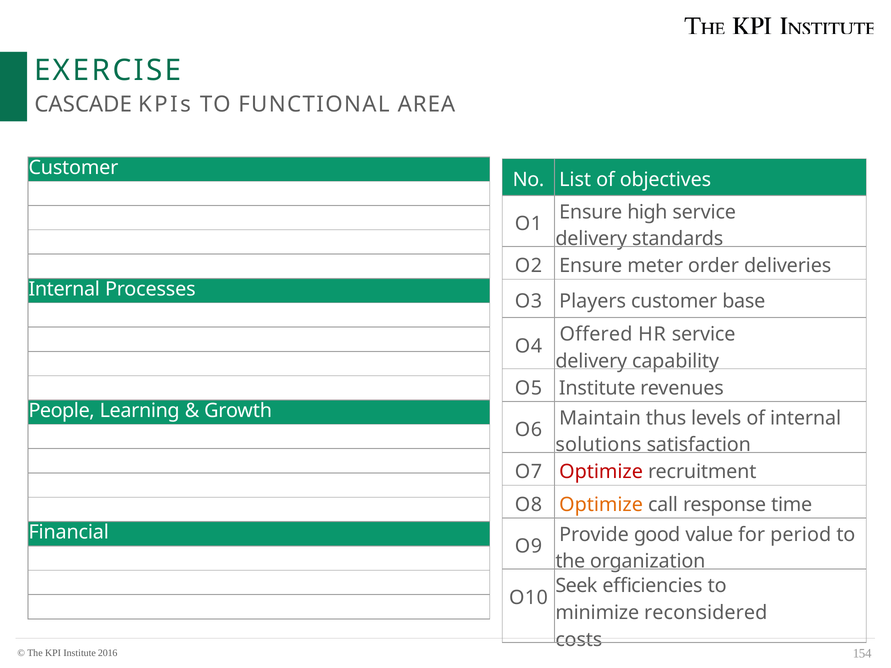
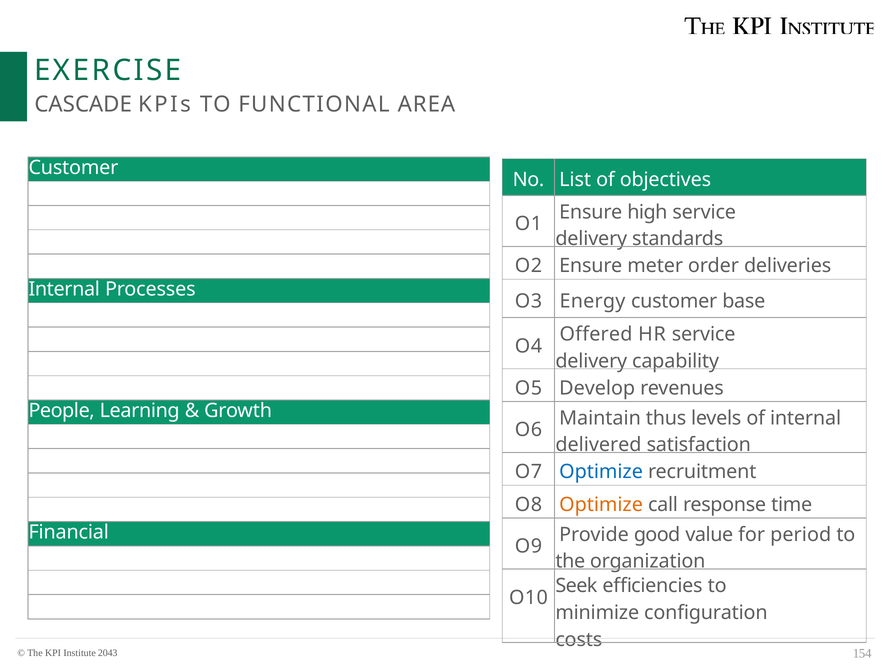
Players: Players -> Energy (593, 301)
O5 Institute: Institute -> Develop (597, 388)
solutions: solutions -> delivered (598, 445)
Optimize colour: red -> blue (601, 472)
reconsidered: reconsidered -> configuration (706, 613)
2016: 2016 -> 2043 (108, 653)
